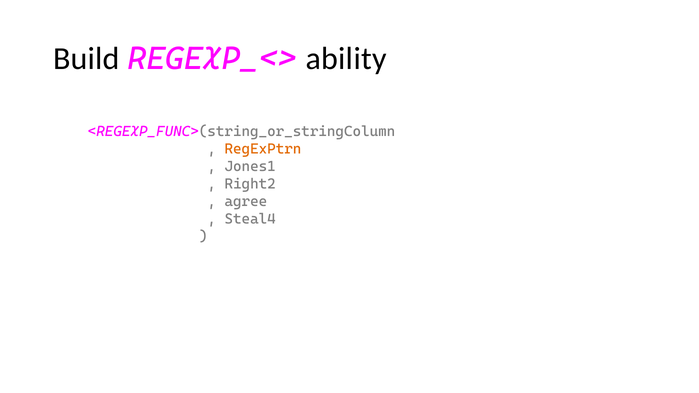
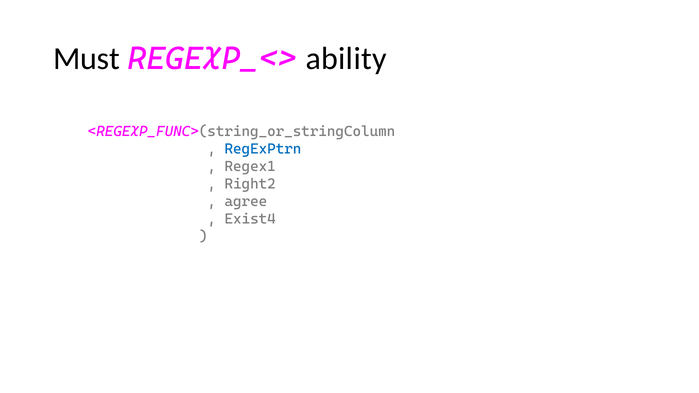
Build: Build -> Must (87, 59)
RegExPtrn colour: orange -> blue (263, 149)
Jones1: Jones1 -> Regex1 (250, 167)
Steal4: Steal4 -> Exist4 (250, 219)
